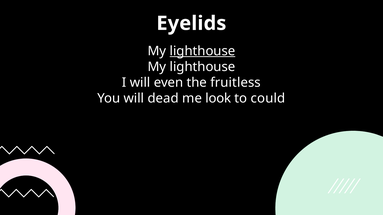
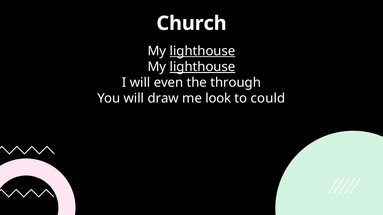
Eyelids: Eyelids -> Church (192, 23)
lighthouse underline: none -> present (202, 67)
fruitless: fruitless -> through (236, 83)
dead: dead -> draw (163, 99)
